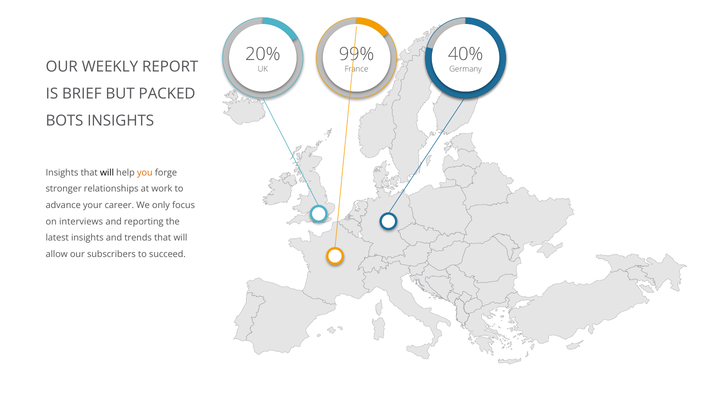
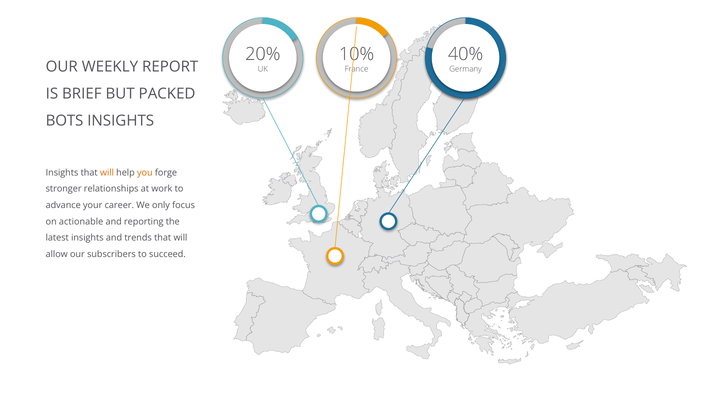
99%: 99% -> 10% (357, 54)
will colour: black -> orange (107, 173)
interviews: interviews -> actionable (81, 221)
